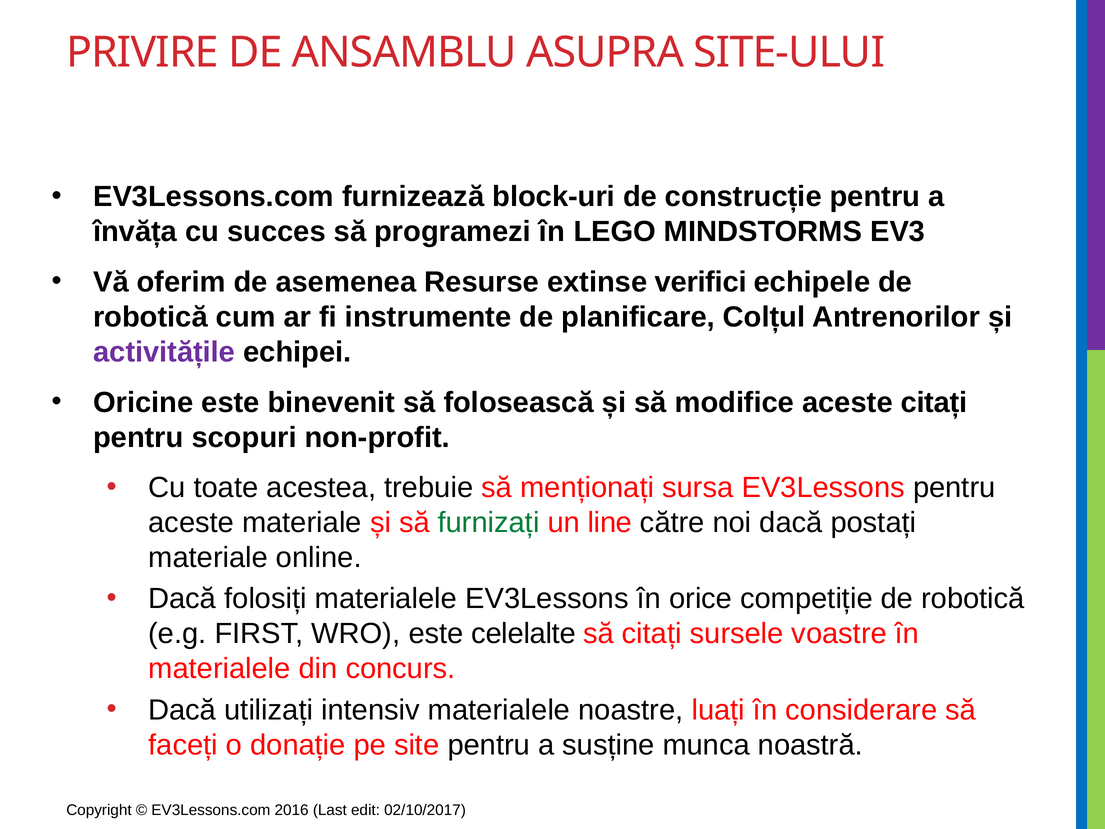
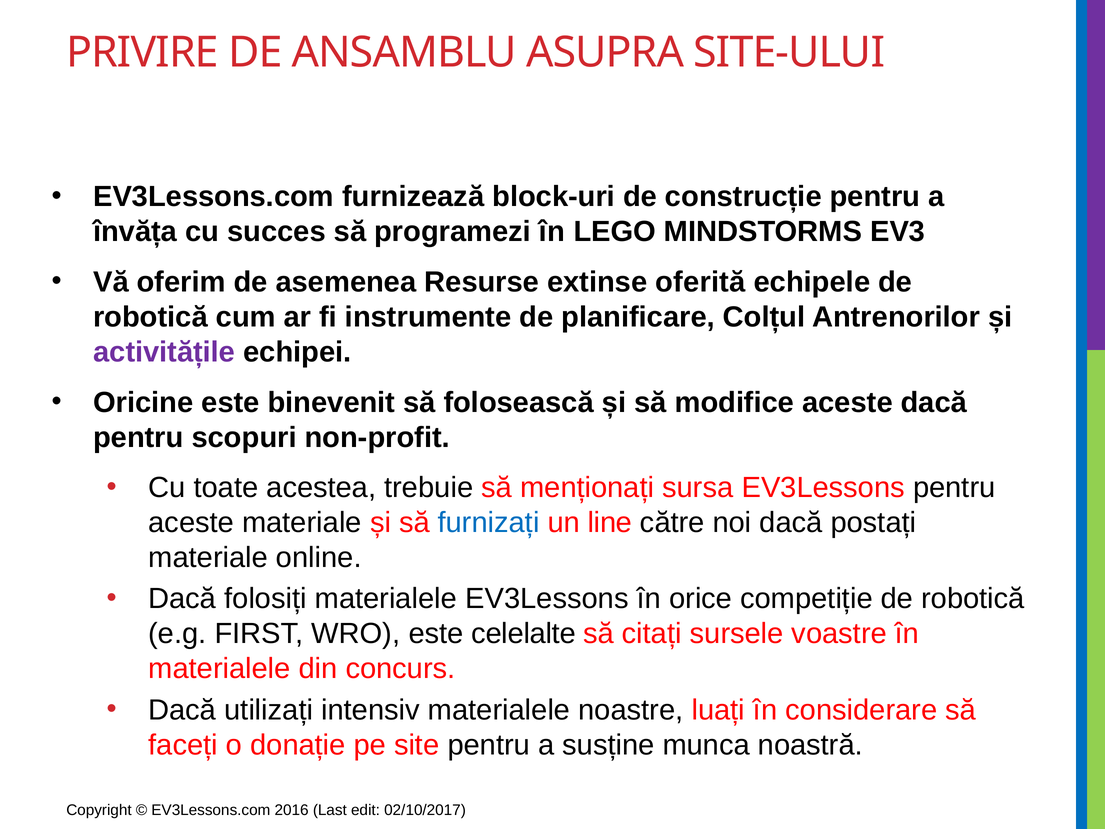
verifici: verifici -> oferită (700, 282)
aceste citați: citați -> dacă (934, 402)
furnizați colour: green -> blue (489, 523)
